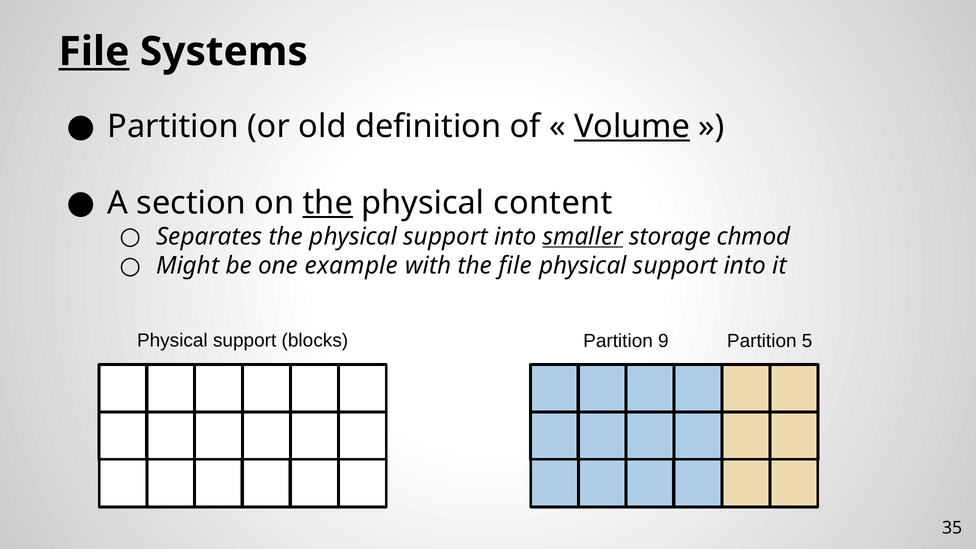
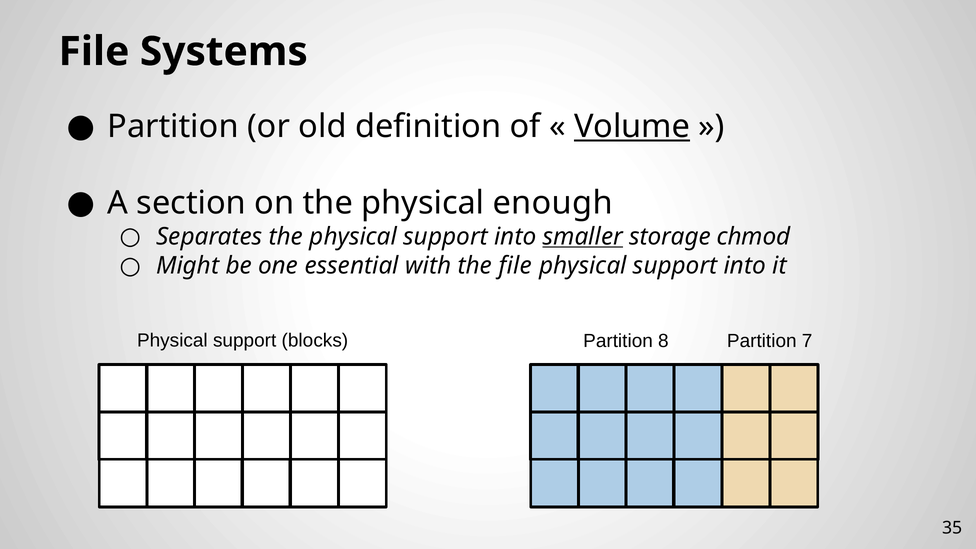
File underline: present -> none (94, 52)
the underline: present -> none (328, 203)
content: content -> enough (553, 203)
example: example -> essential (352, 266)
9: 9 -> 8 (663, 341)
5: 5 -> 7 (807, 341)
